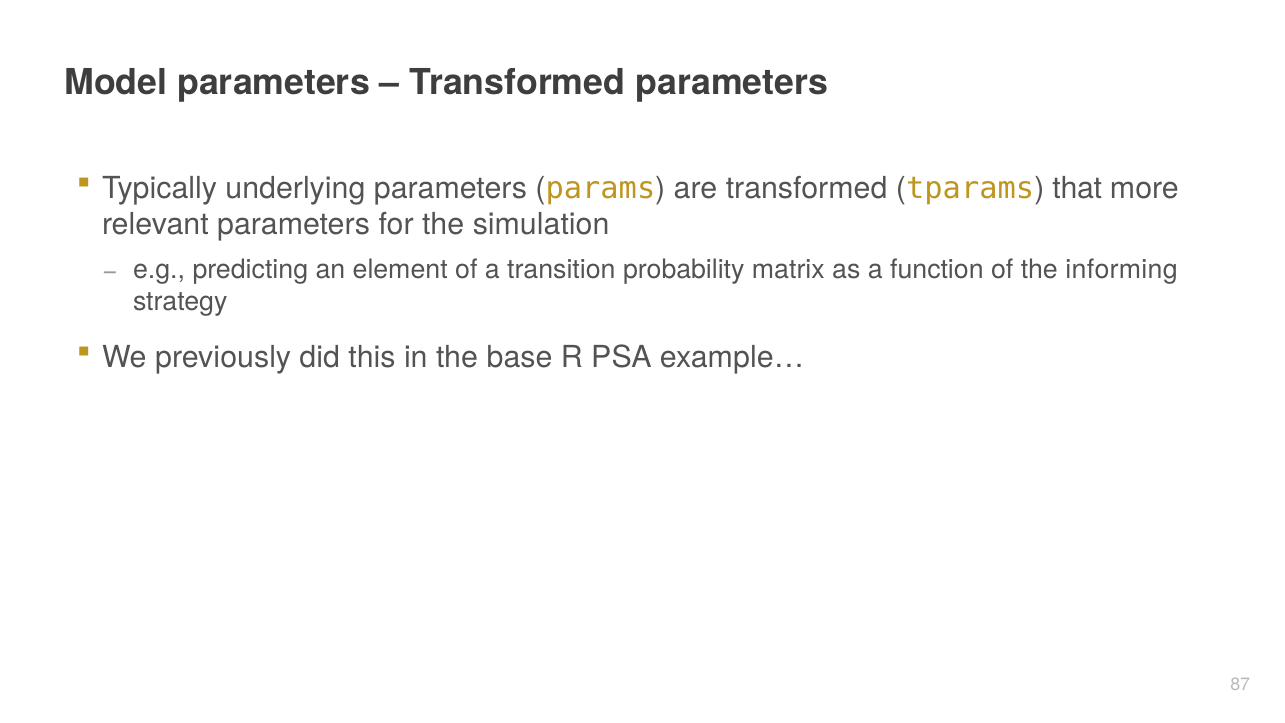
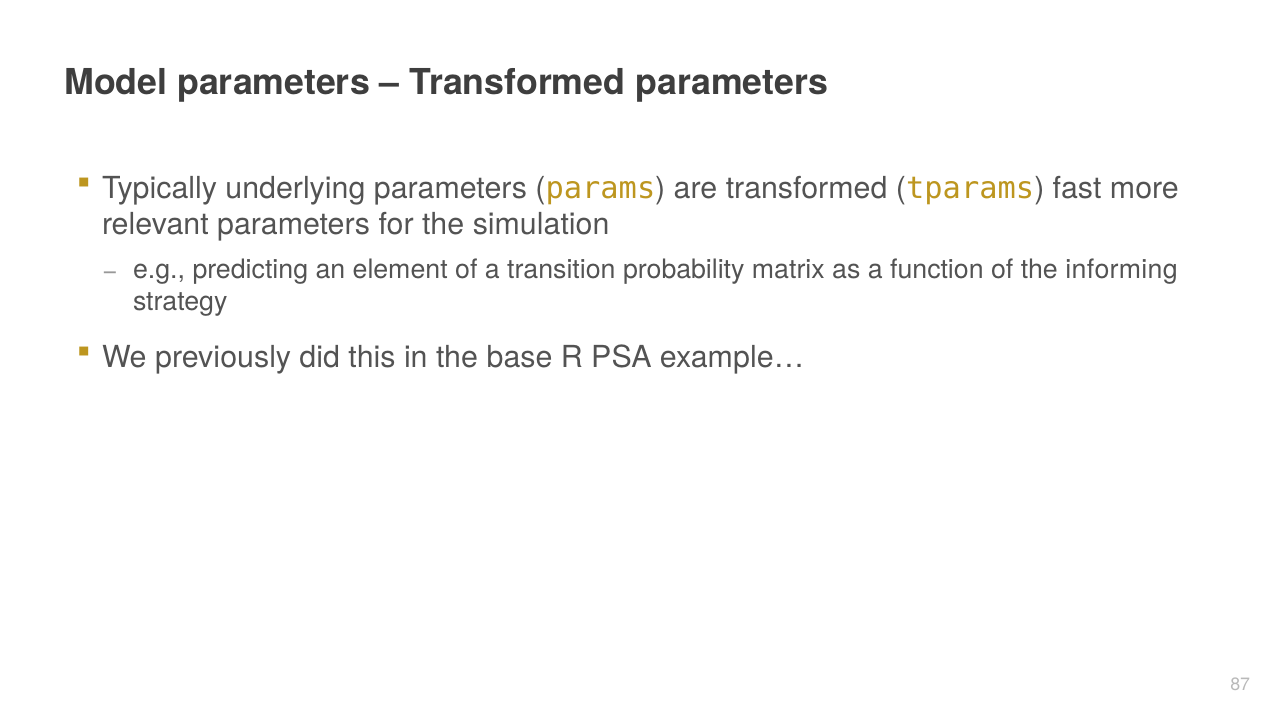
that: that -> fast (1077, 188)
